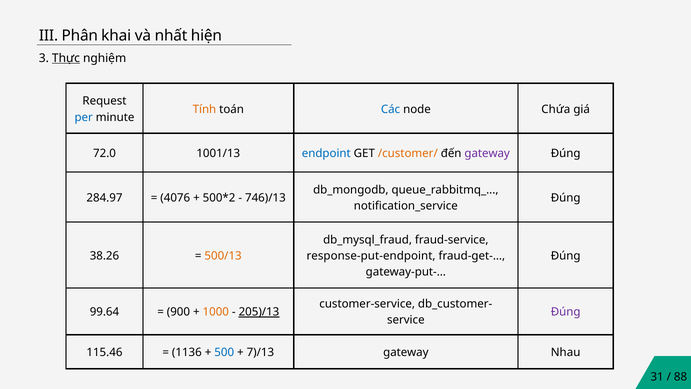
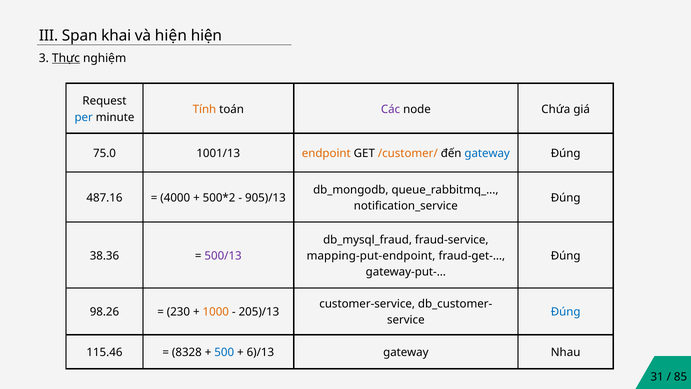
Phân: Phân -> Span (80, 36)
và nhất: nhất -> hiện (171, 36)
Các colour: blue -> purple (391, 109)
72.0: 72.0 -> 75.0 (105, 153)
endpoint colour: blue -> orange (326, 153)
gateway colour: purple -> blue (487, 153)
284.97: 284.97 -> 487.16 (104, 198)
4076: 4076 -> 4000 (175, 198)
746)/13: 746)/13 -> 905)/13 (265, 198)
38.26: 38.26 -> 38.36 (104, 256)
500/13 colour: orange -> purple (223, 256)
response-put-endpoint: response-put-endpoint -> mapping-put-endpoint (371, 256)
99.64: 99.64 -> 98.26 (104, 312)
900: 900 -> 230 (178, 312)
205)/13 underline: present -> none (259, 312)
Đúng colour: purple -> blue (566, 312)
1136: 1136 -> 8328 (187, 352)
7)/13: 7)/13 -> 6)/13 (260, 352)
88: 88 -> 85 (681, 376)
